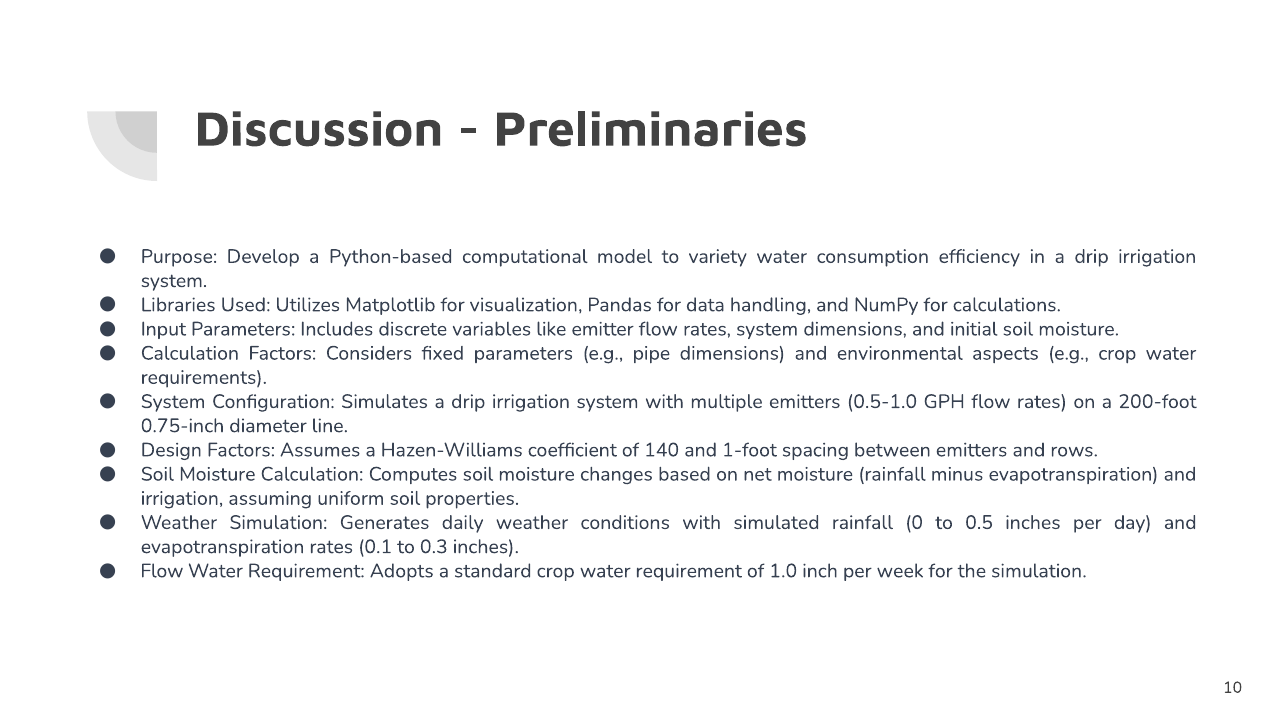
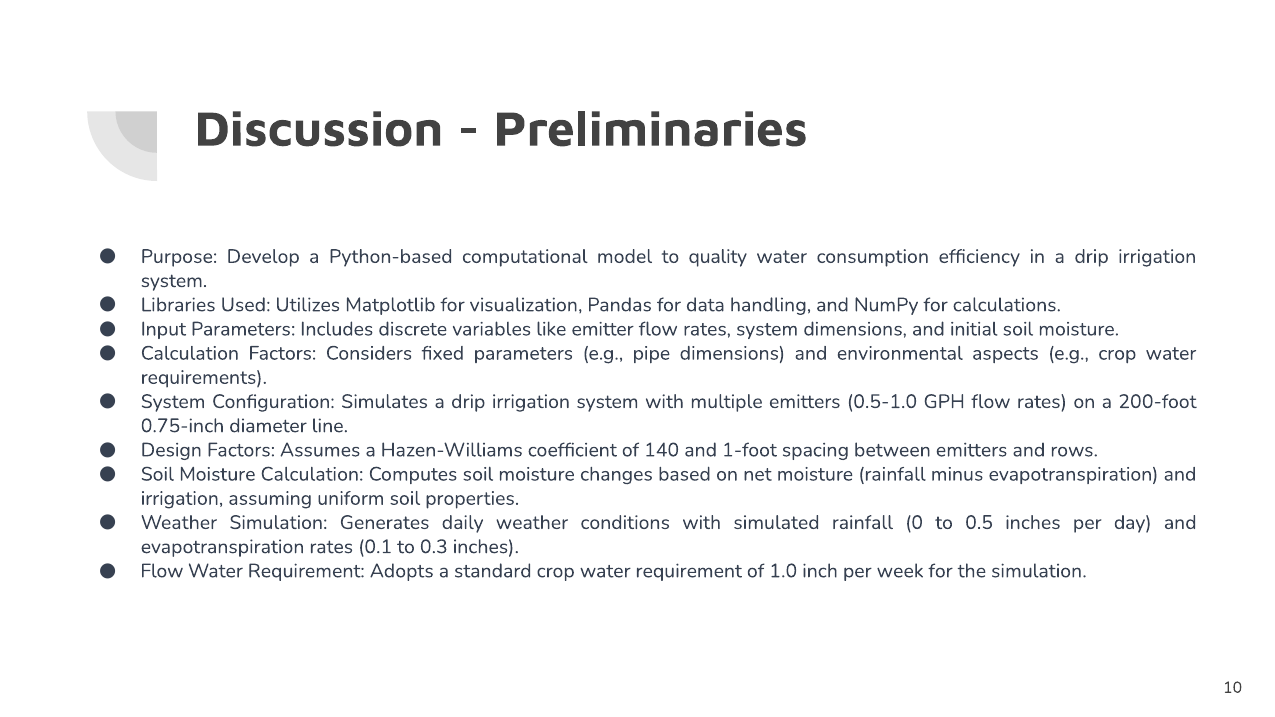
variety: variety -> quality (718, 257)
